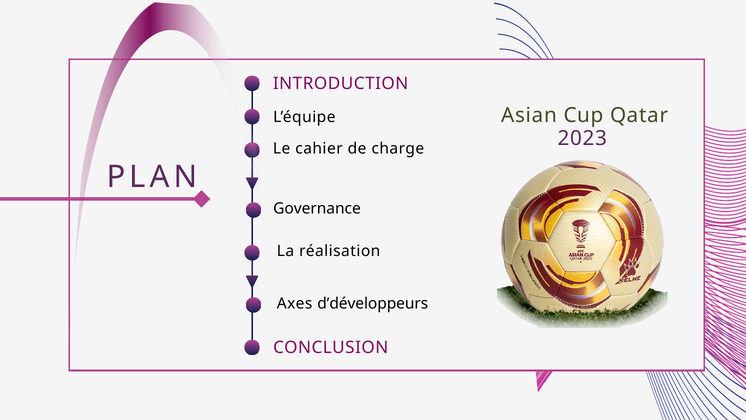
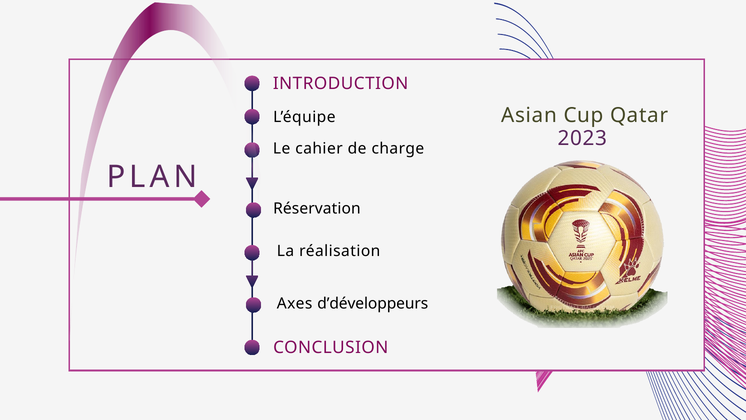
Governance: Governance -> Réservation (317, 208)
